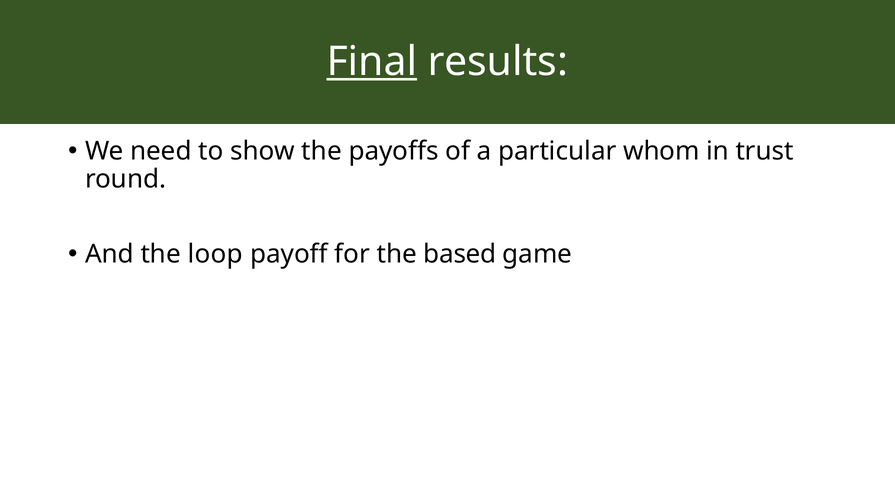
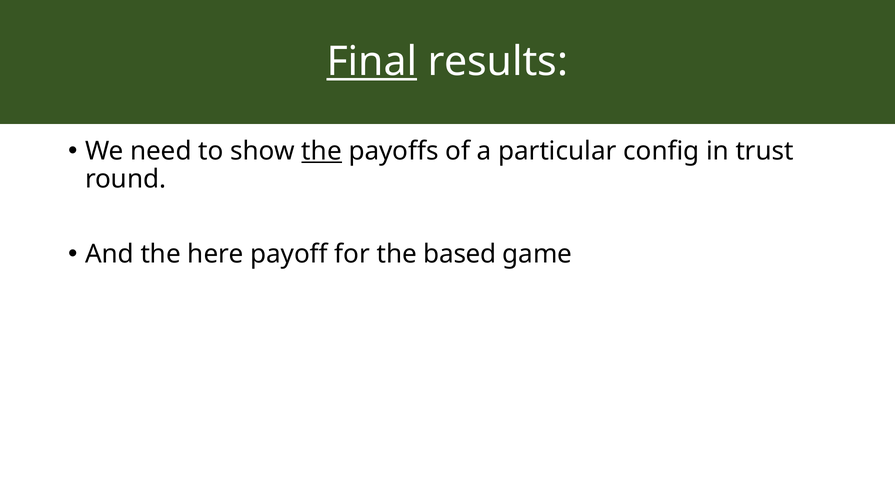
the underline: none -> present (322, 151)
whom: whom -> config (661, 151)
loop: loop -> here (216, 255)
